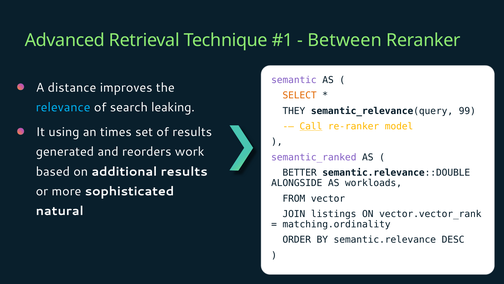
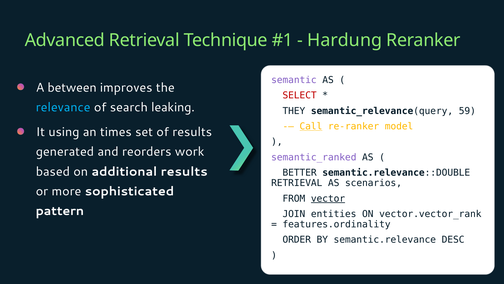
Between: Between -> Hardung (345, 40)
distance: distance -> between (72, 87)
SELECT colour: orange -> red (300, 95)
99: 99 -> 59 (467, 111)
ALONGSIDE: ALONGSIDE -> RETRIEVAL (297, 183)
workloads: workloads -> scenarios (373, 183)
vector underline: none -> present (328, 198)
natural: natural -> pattern (60, 210)
listings: listings -> entities (334, 214)
matching.ordinality: matching.ordinality -> features.ordinality (337, 224)
